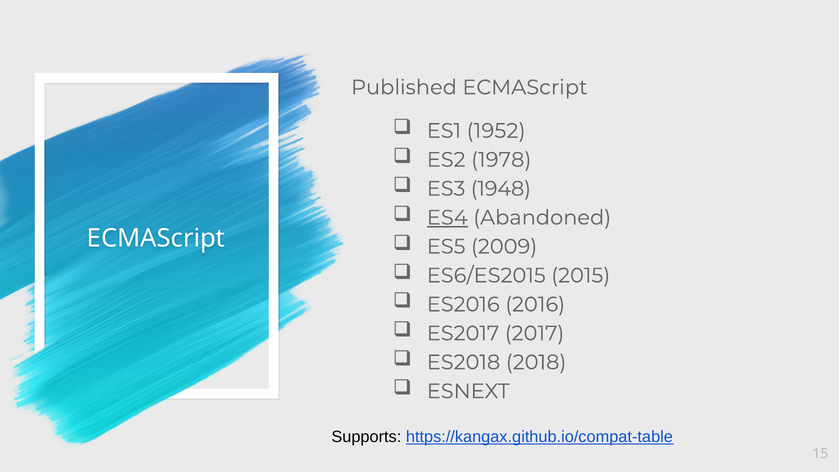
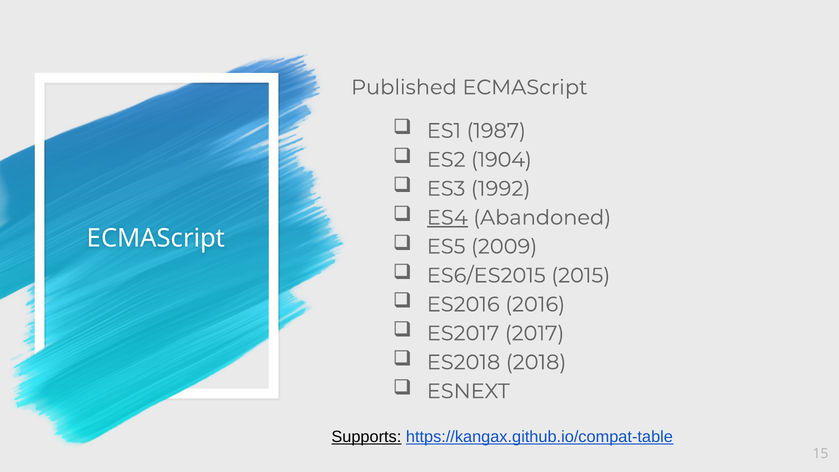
1952: 1952 -> 1987 (496, 131)
1978: 1978 -> 1904 (501, 160)
1948: 1948 -> 1992 (501, 189)
Supports underline: none -> present (366, 437)
